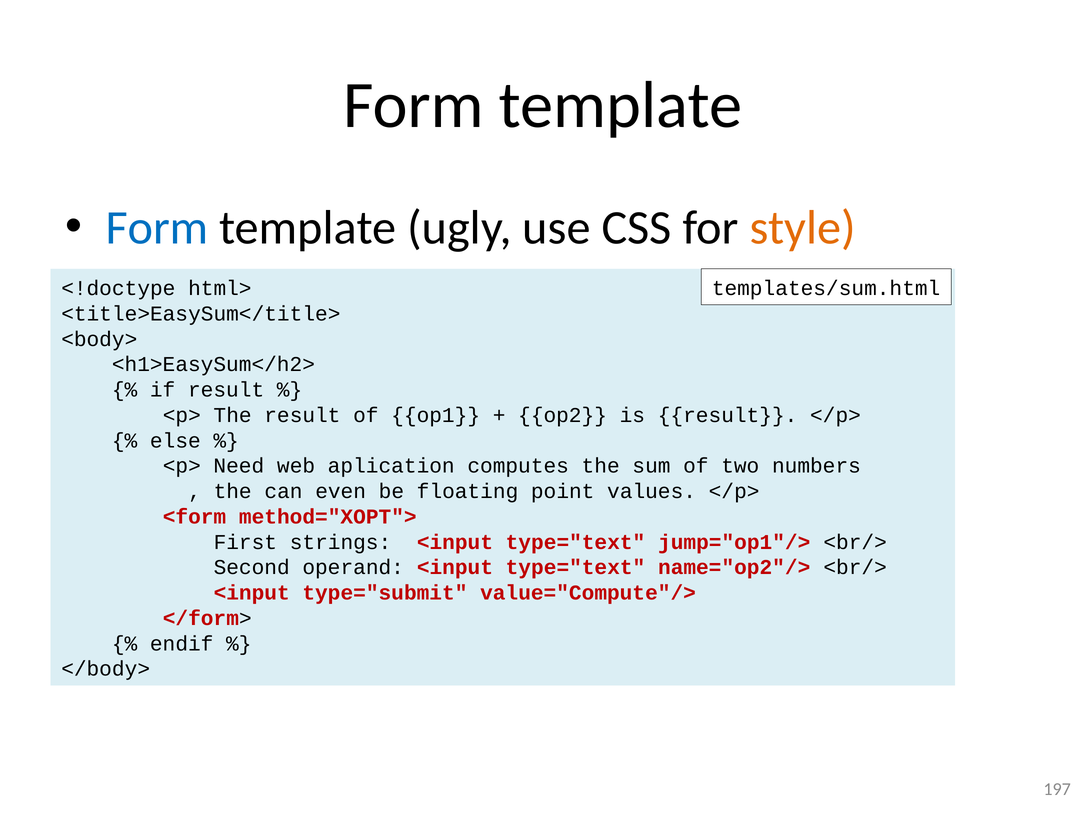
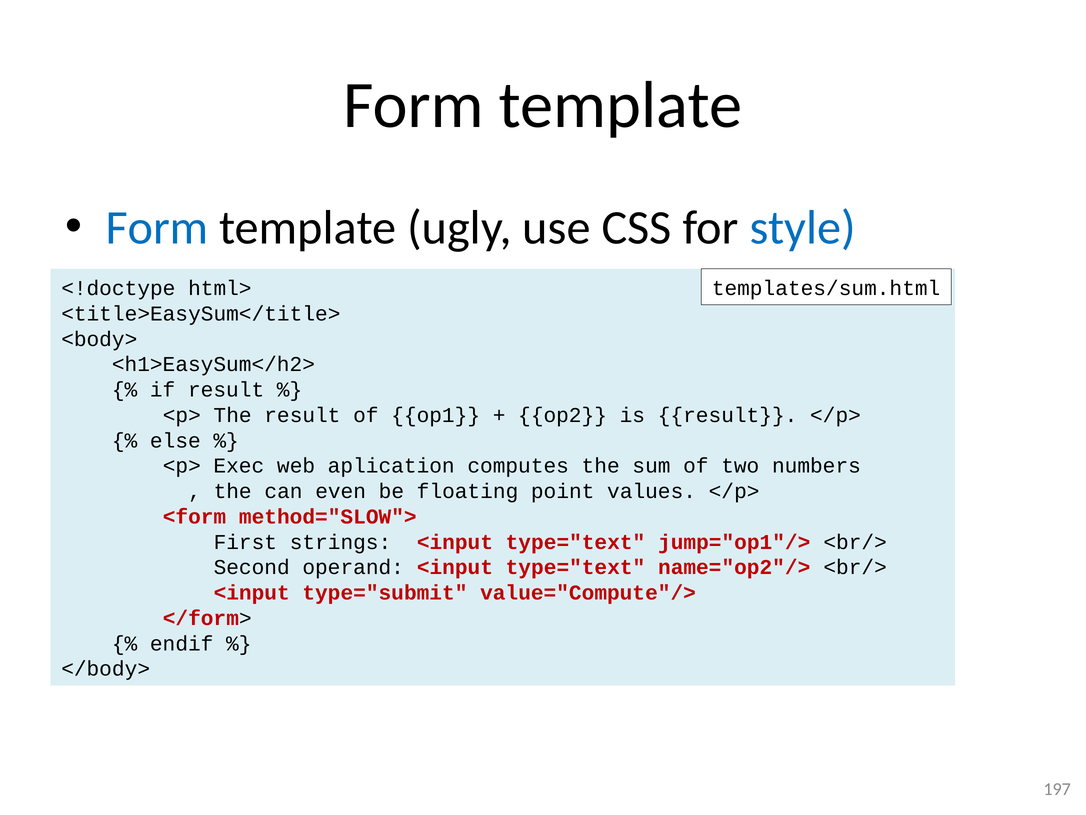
style colour: orange -> blue (803, 228)
Need: Need -> Exec (239, 466)
method="XOPT">: method="XOPT"> -> method="SLOW"> (328, 516)
